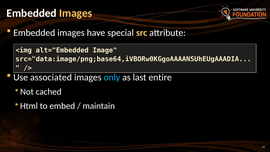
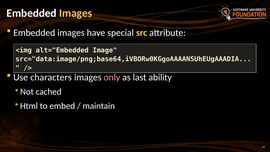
associated: associated -> characters (51, 77)
only colour: light blue -> pink (112, 77)
entire: entire -> ability (160, 77)
